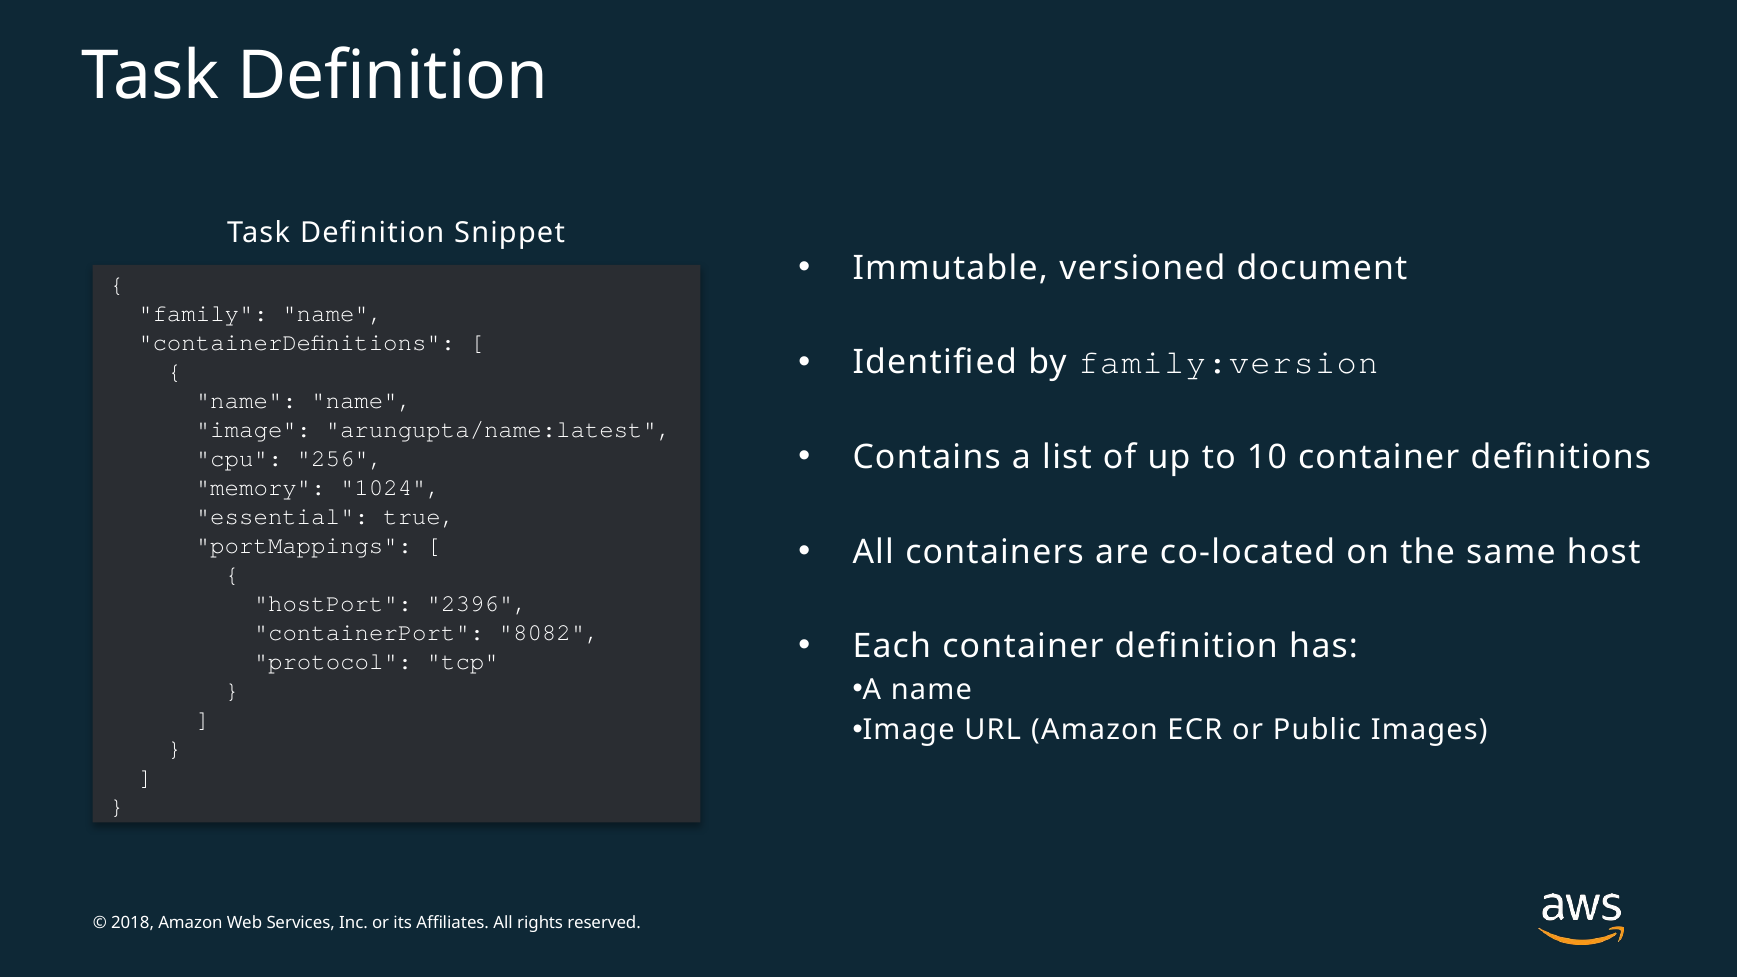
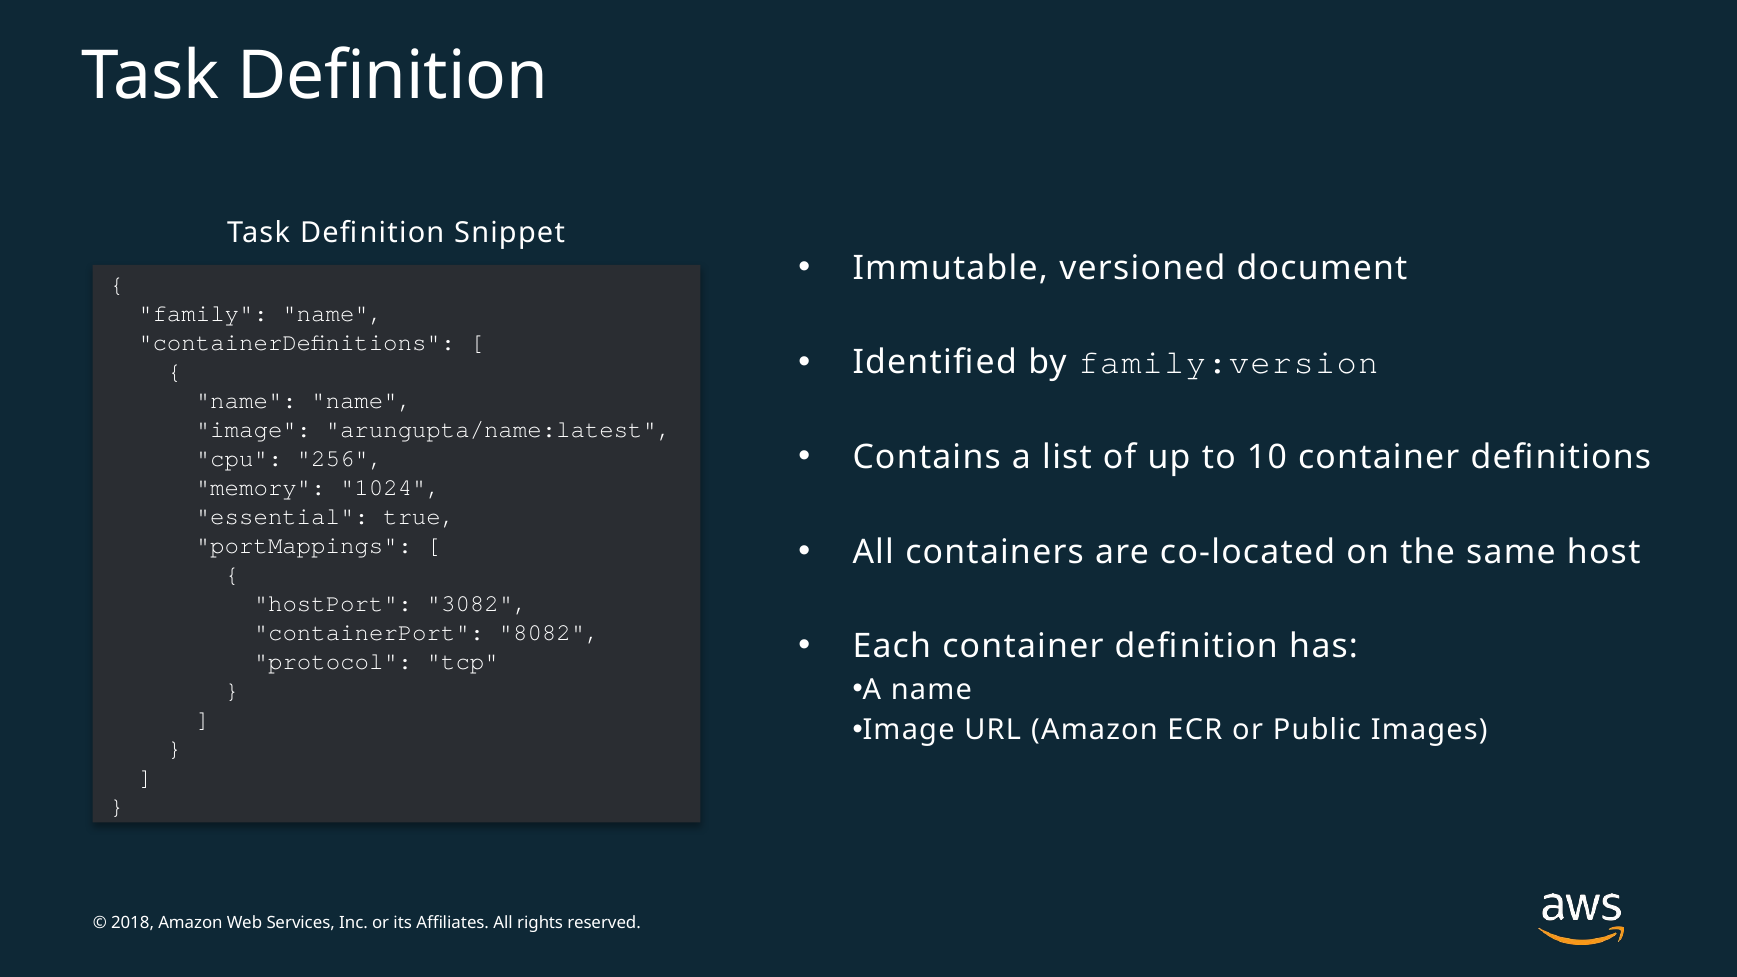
2396: 2396 -> 3082 (477, 603)
